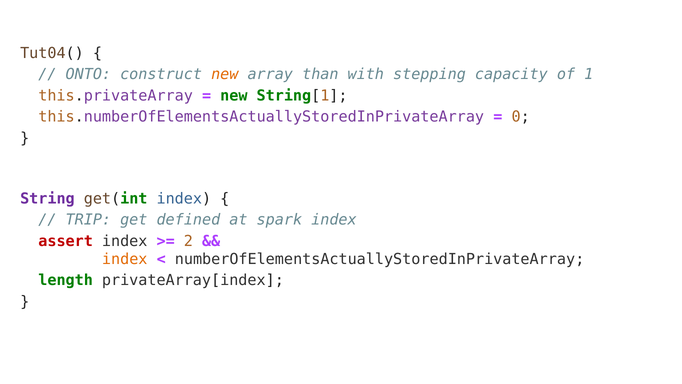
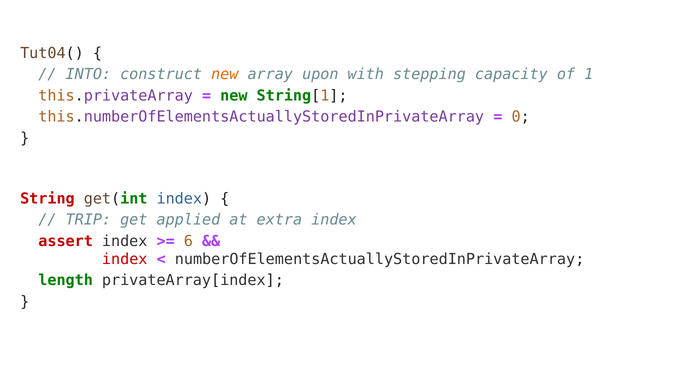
ONTO: ONTO -> INTO (88, 74)
than: than -> upon (320, 74)
String colour: purple -> red (47, 198)
defined: defined -> applied (188, 220)
spark: spark -> extra (279, 220)
2: 2 -> 6 (188, 241)
index colour: orange -> red (125, 259)
